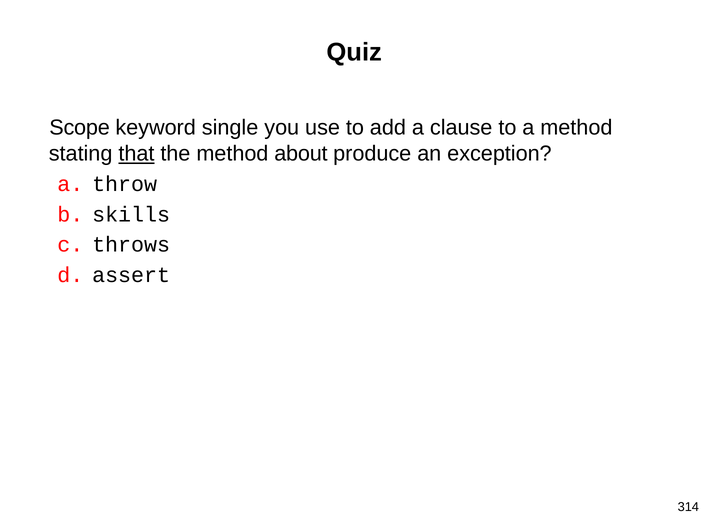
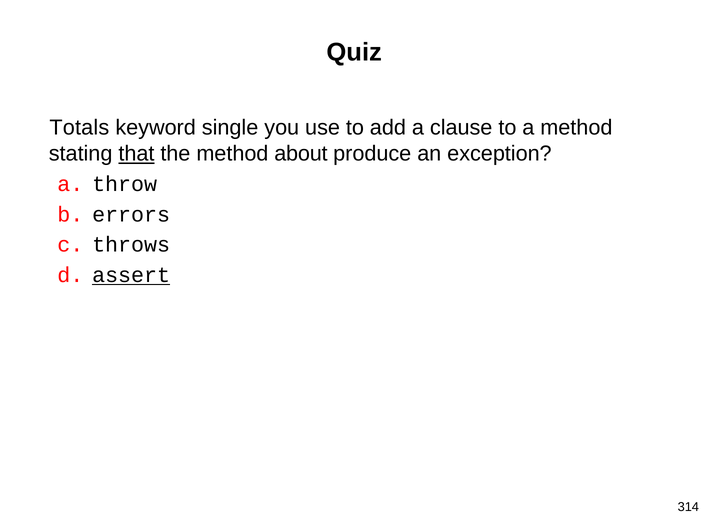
Scope: Scope -> Totals (79, 128)
skills: skills -> errors (131, 214)
assert underline: none -> present (131, 275)
